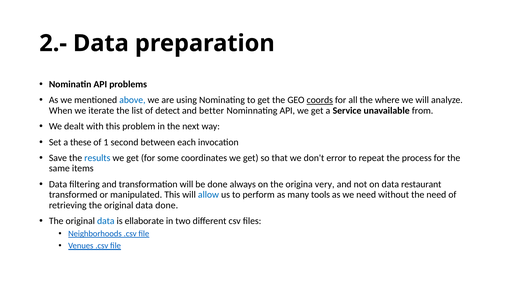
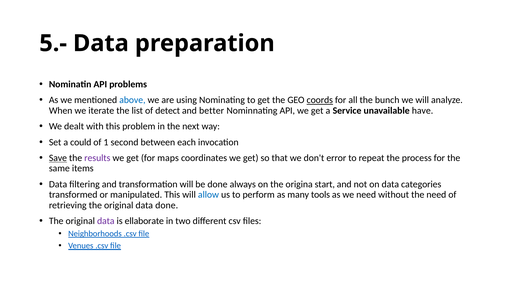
2.-: 2.- -> 5.- (53, 43)
where: where -> bunch (387, 100)
from: from -> have (423, 110)
these: these -> could (81, 142)
Save underline: none -> present (58, 158)
results colour: blue -> purple (97, 158)
some: some -> maps (168, 158)
very: very -> start (325, 184)
restaurant: restaurant -> categories (421, 184)
data colour: blue -> purple (106, 221)
